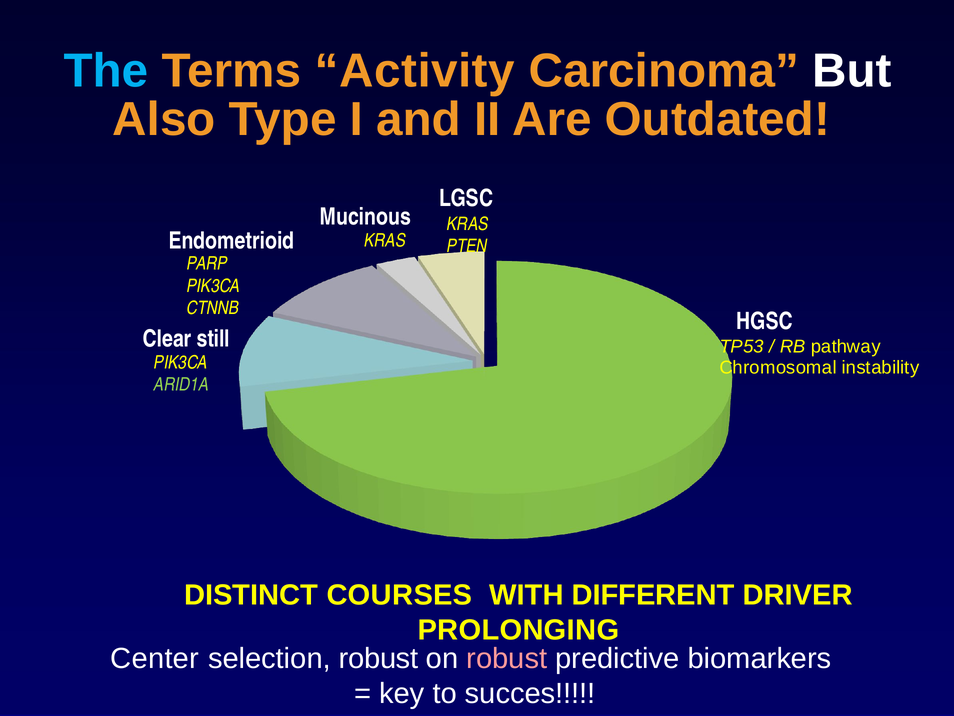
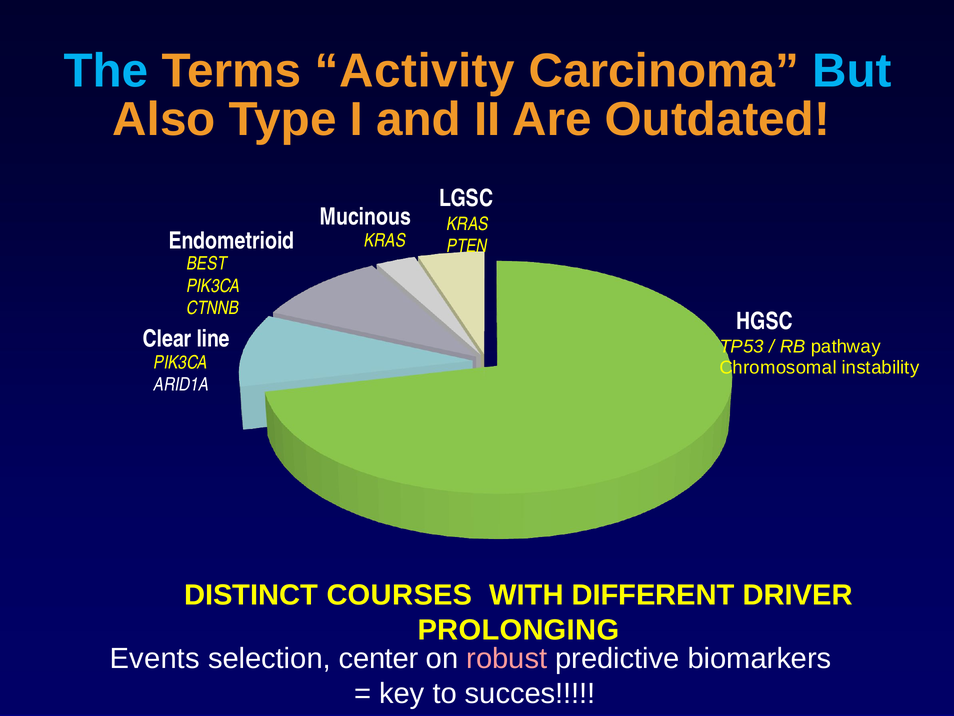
But colour: white -> light blue (852, 71)
PARP: PARP -> BEST (207, 264)
still: still -> line (213, 339)
ARID1A colour: light green -> white (181, 384)
Center: Center -> Events (155, 658)
selection robust: robust -> center (379, 658)
